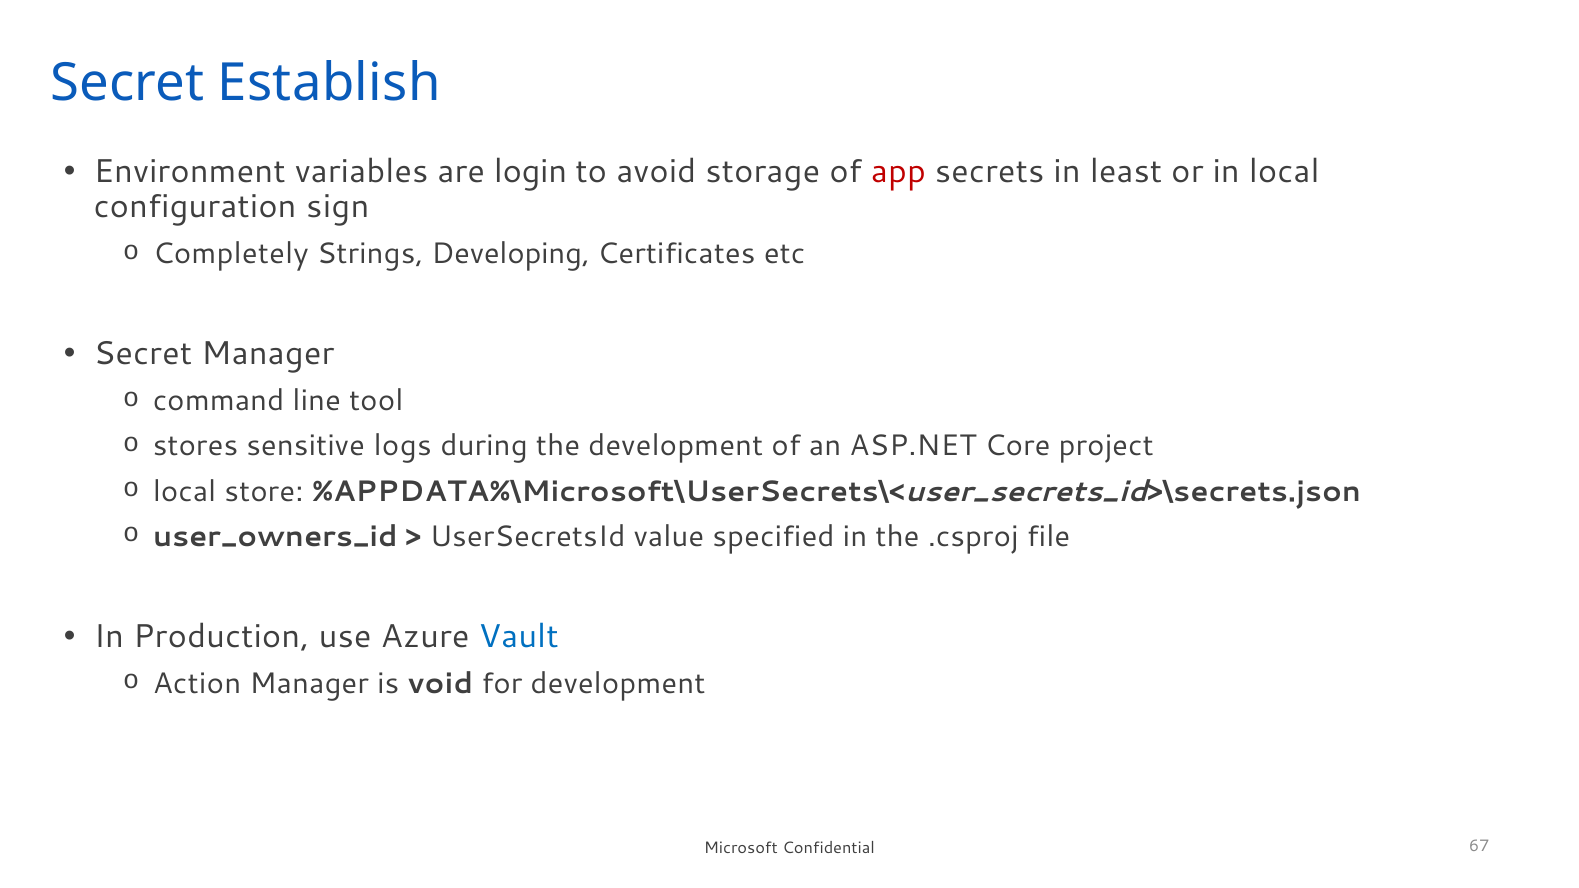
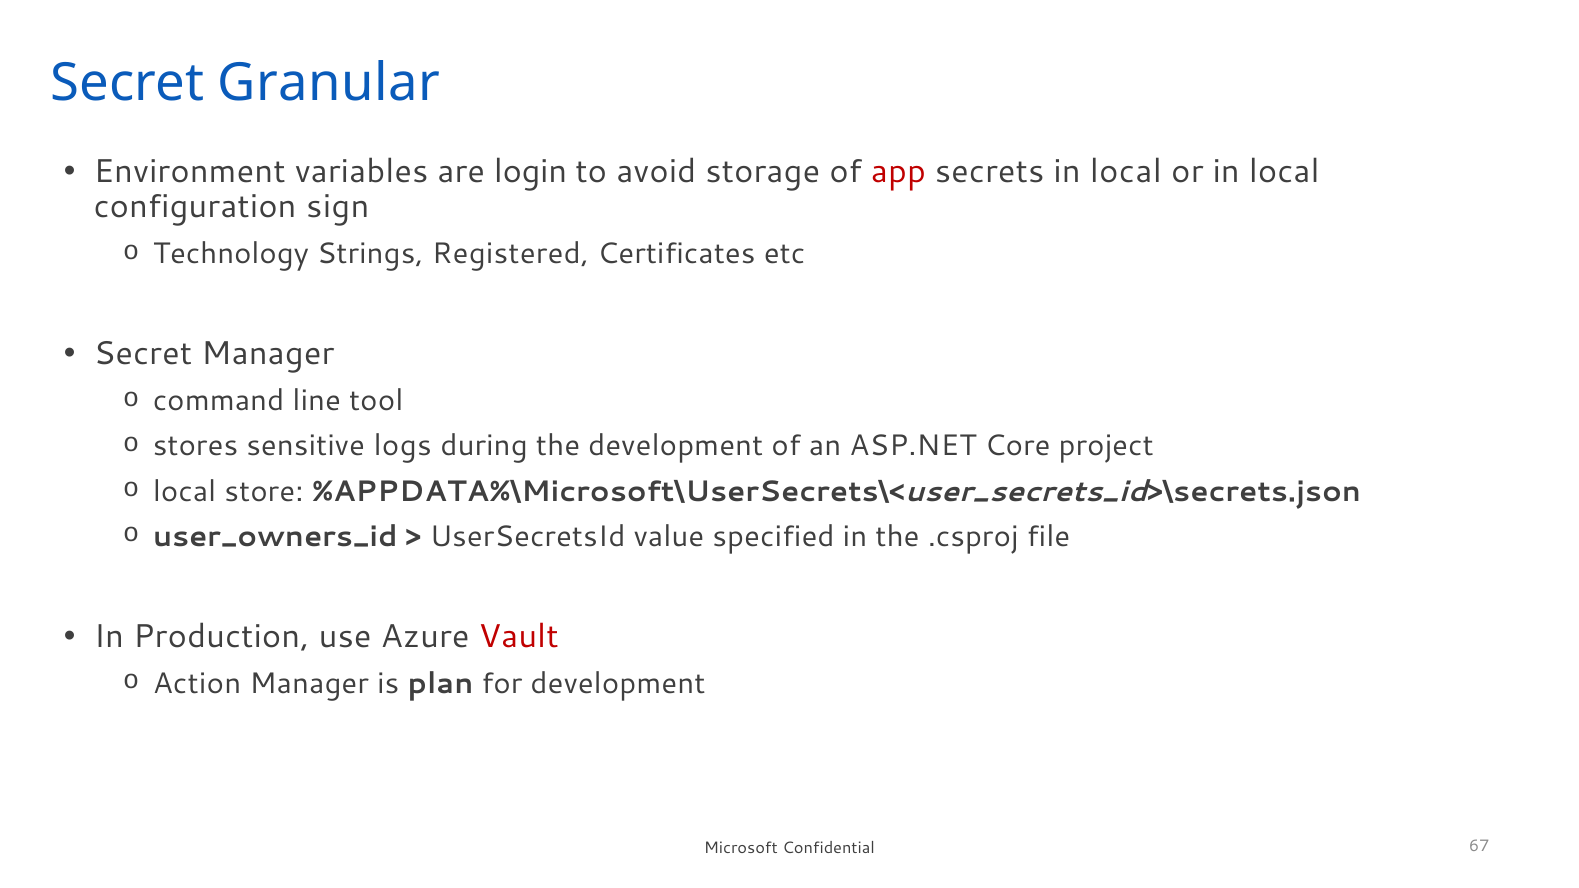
Establish: Establish -> Granular (329, 83)
secrets in least: least -> local (1126, 172)
Completely: Completely -> Technology (231, 254)
Developing: Developing -> Registered (510, 254)
Vault colour: blue -> red (519, 637)
void: void -> plan (441, 684)
